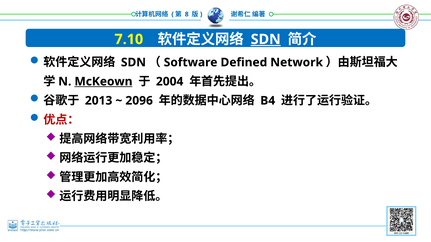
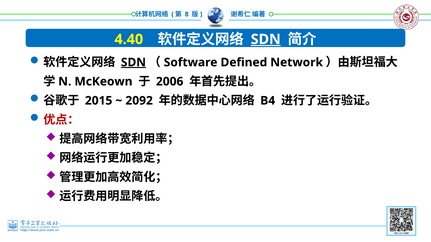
7.10: 7.10 -> 4.40 (129, 39)
SDN underline: none -> present (133, 62)
McKeown underline: present -> none (103, 82)
2004: 2004 -> 2006 (170, 82)
2013: 2013 -> 2015 (99, 101)
2096: 2096 -> 2092 (139, 101)
